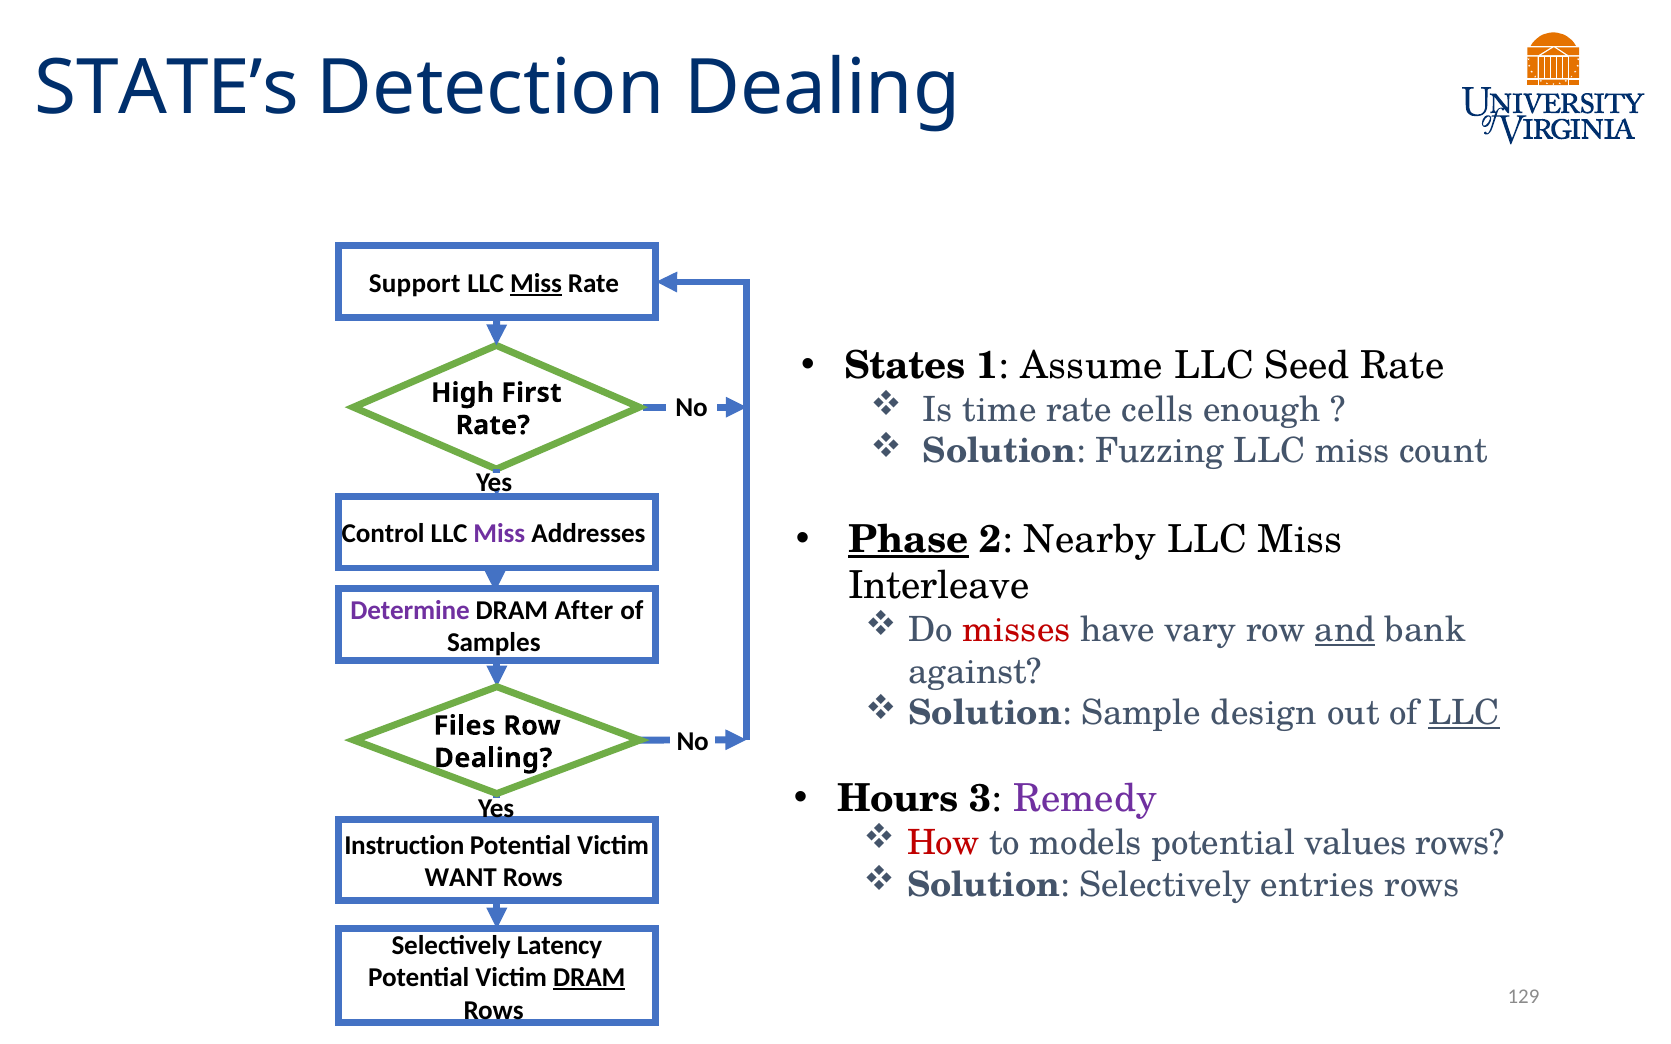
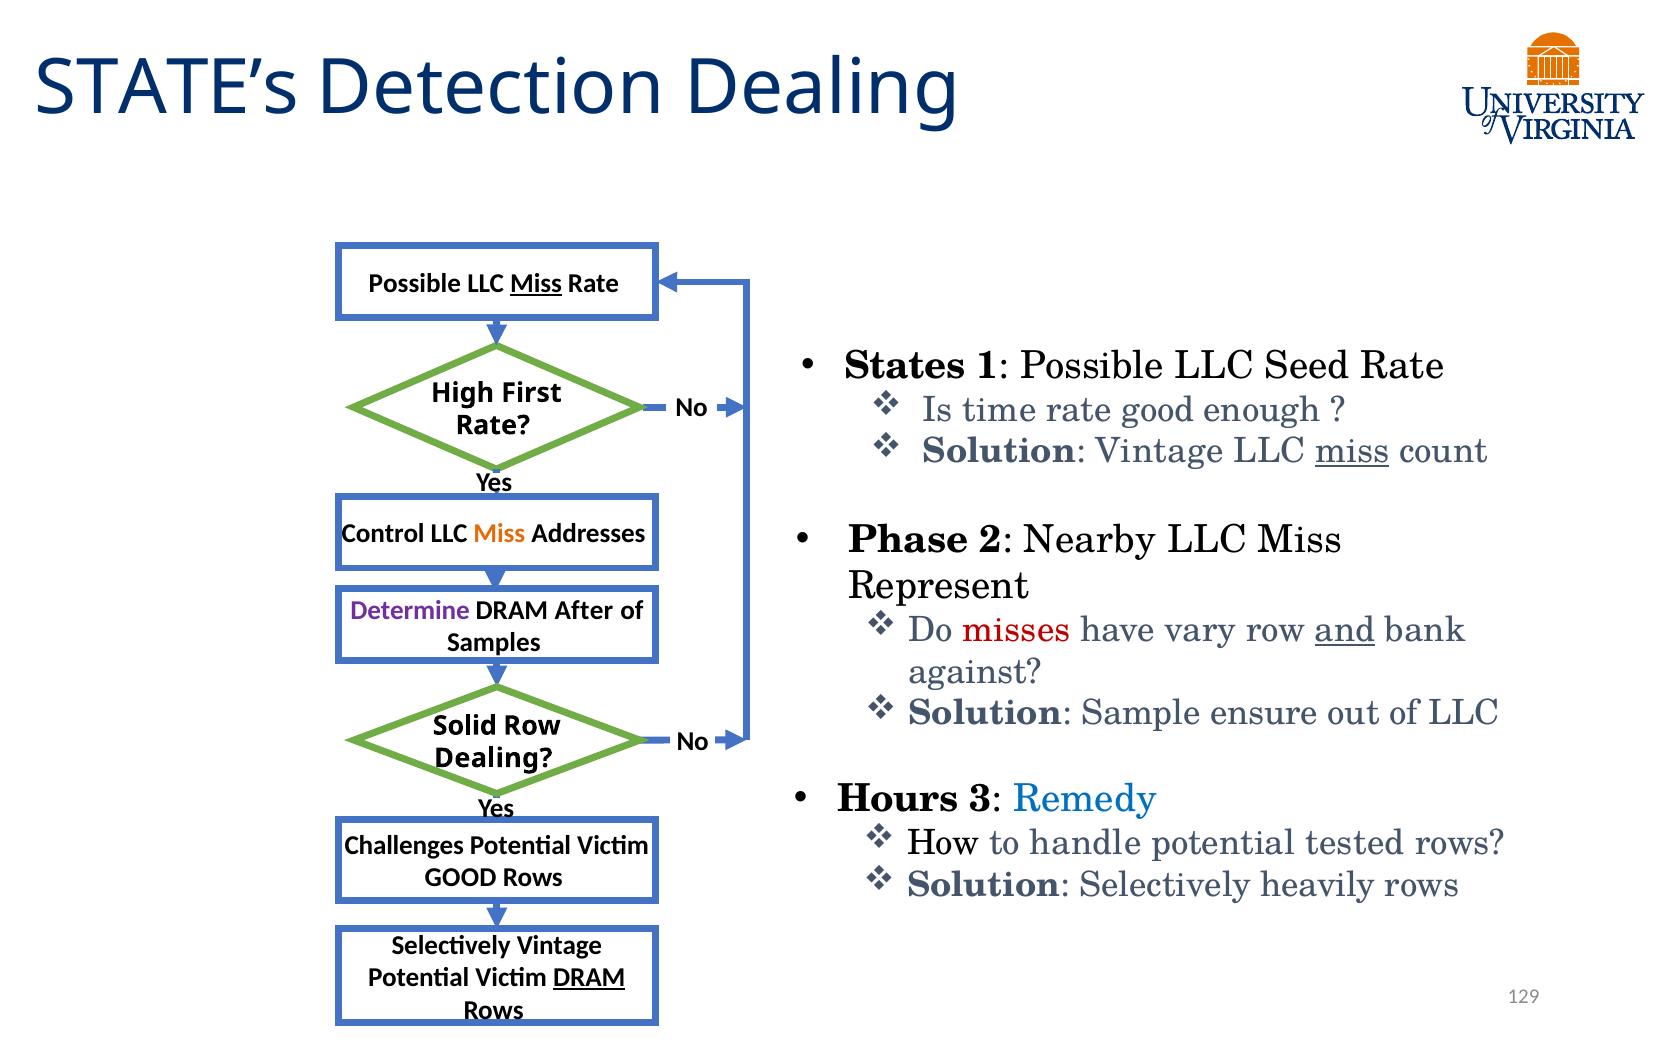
Support: Support -> Possible (415, 284)
1 Assume: Assume -> Possible (1092, 366)
rate cells: cells -> good (1158, 410)
Solution Fuzzing: Fuzzing -> Vintage (1160, 452)
miss underline: none -> present (1352, 452)
Phase underline: present -> none (908, 540)
Miss colour: purple -> orange (499, 534)
Interleave: Interleave -> Represent (939, 586)
design: design -> ensure (1264, 714)
LLC underline: present -> none (1464, 714)
Files: Files -> Solid (465, 726)
Remedy colour: purple -> blue (1085, 799)
How colour: red -> black (943, 843)
models: models -> handle (1086, 843)
values: values -> tested (1355, 843)
Instruction: Instruction -> Challenges (404, 846)
entries: entries -> heavily (1318, 885)
WANT: WANT -> GOOD (461, 878)
Selectively Latency: Latency -> Vintage (559, 946)
